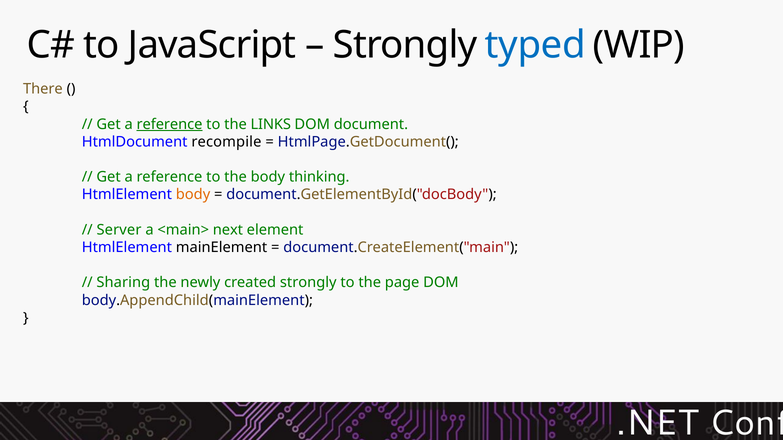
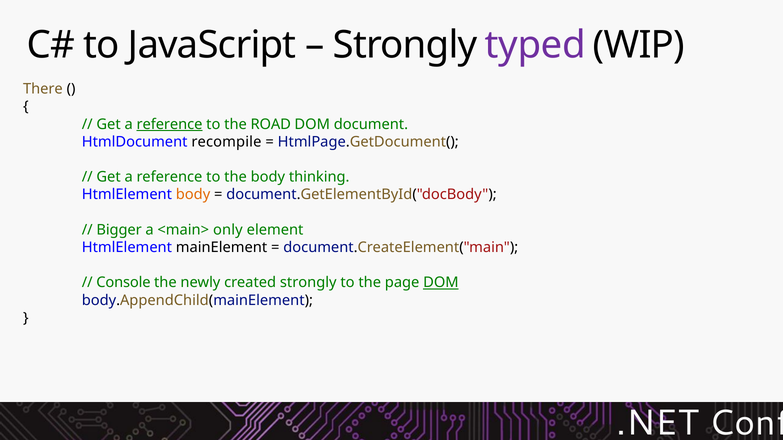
typed colour: blue -> purple (535, 45)
LINKS: LINKS -> ROAD (271, 124)
Server: Server -> Bigger (119, 230)
next: next -> only (228, 230)
Sharing: Sharing -> Console (123, 283)
DOM underline: none -> present (441, 283)
